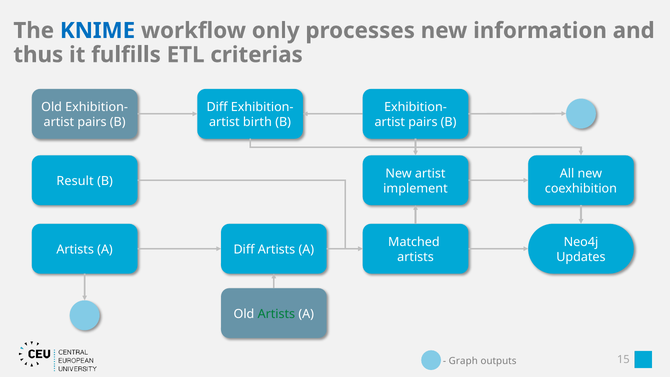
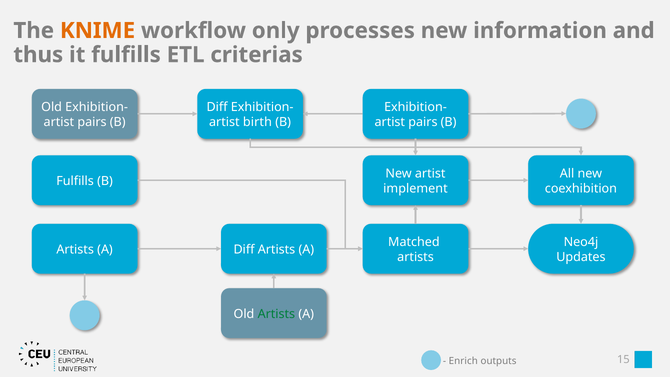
KNIME colour: blue -> orange (98, 31)
Result: Result -> Fulfills (75, 181)
Graph: Graph -> Enrich (463, 361)
